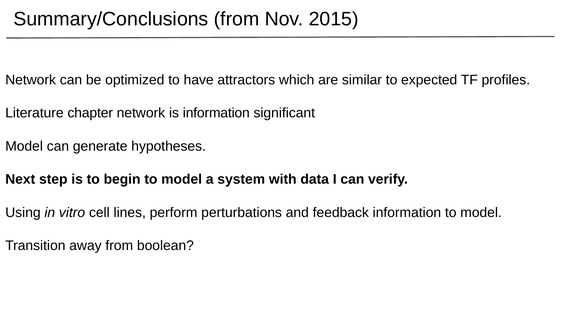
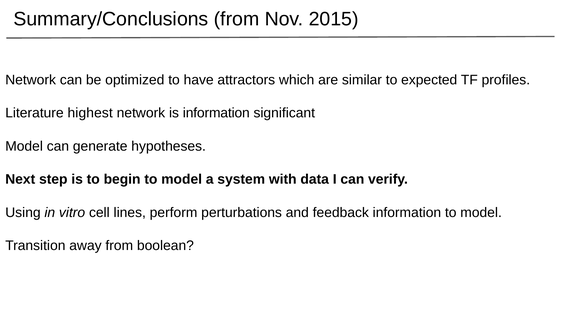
chapter: chapter -> highest (90, 113)
